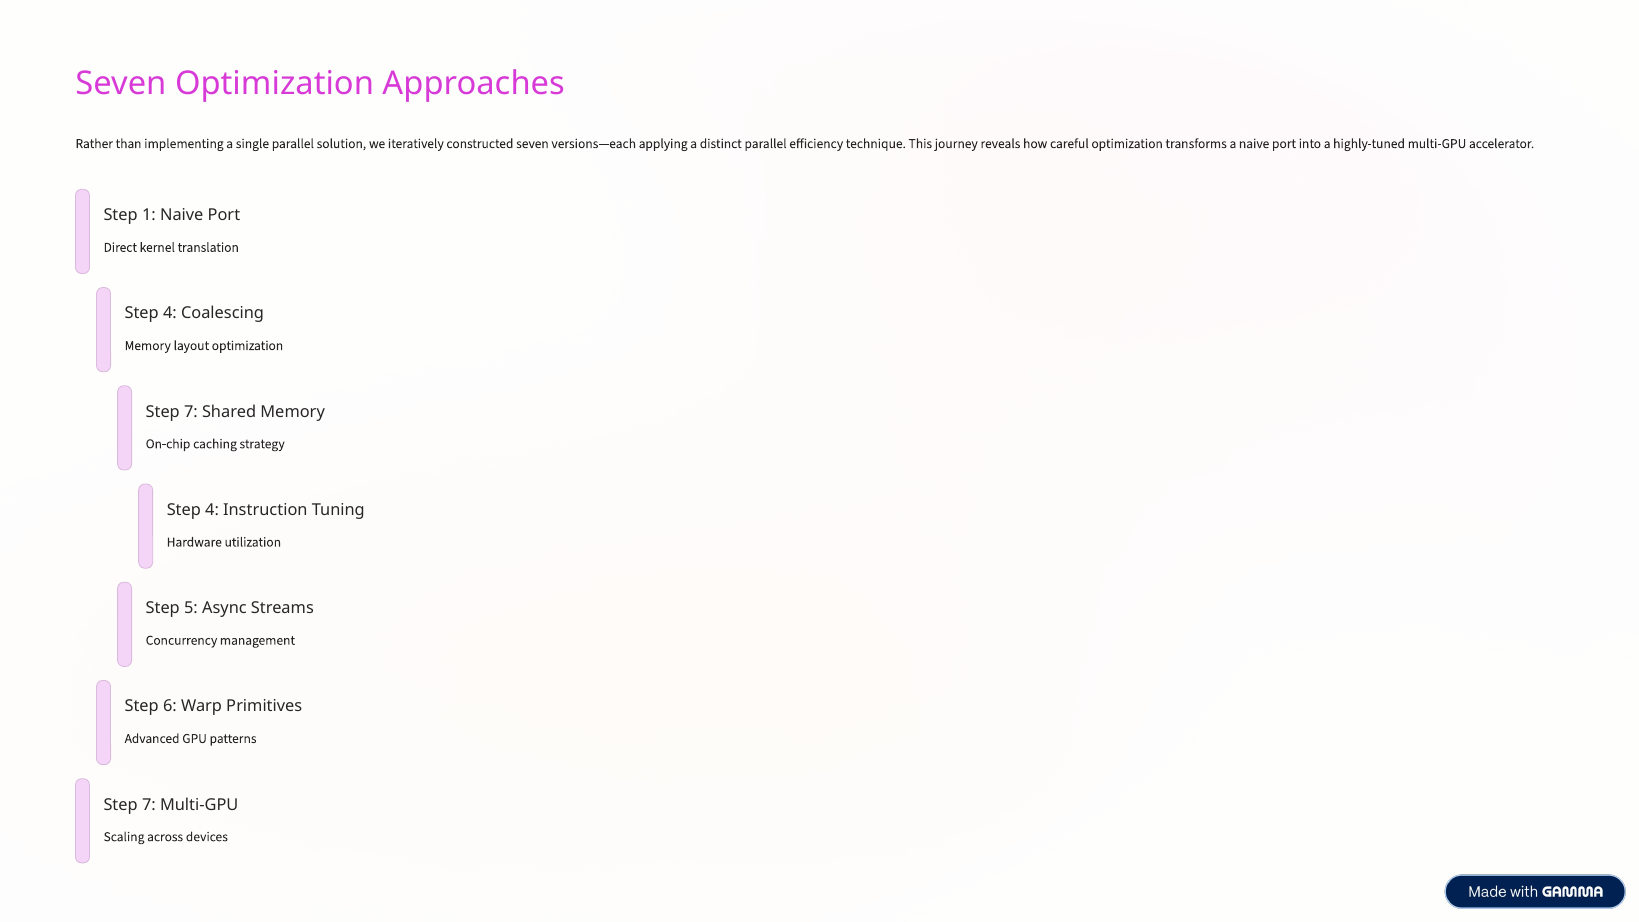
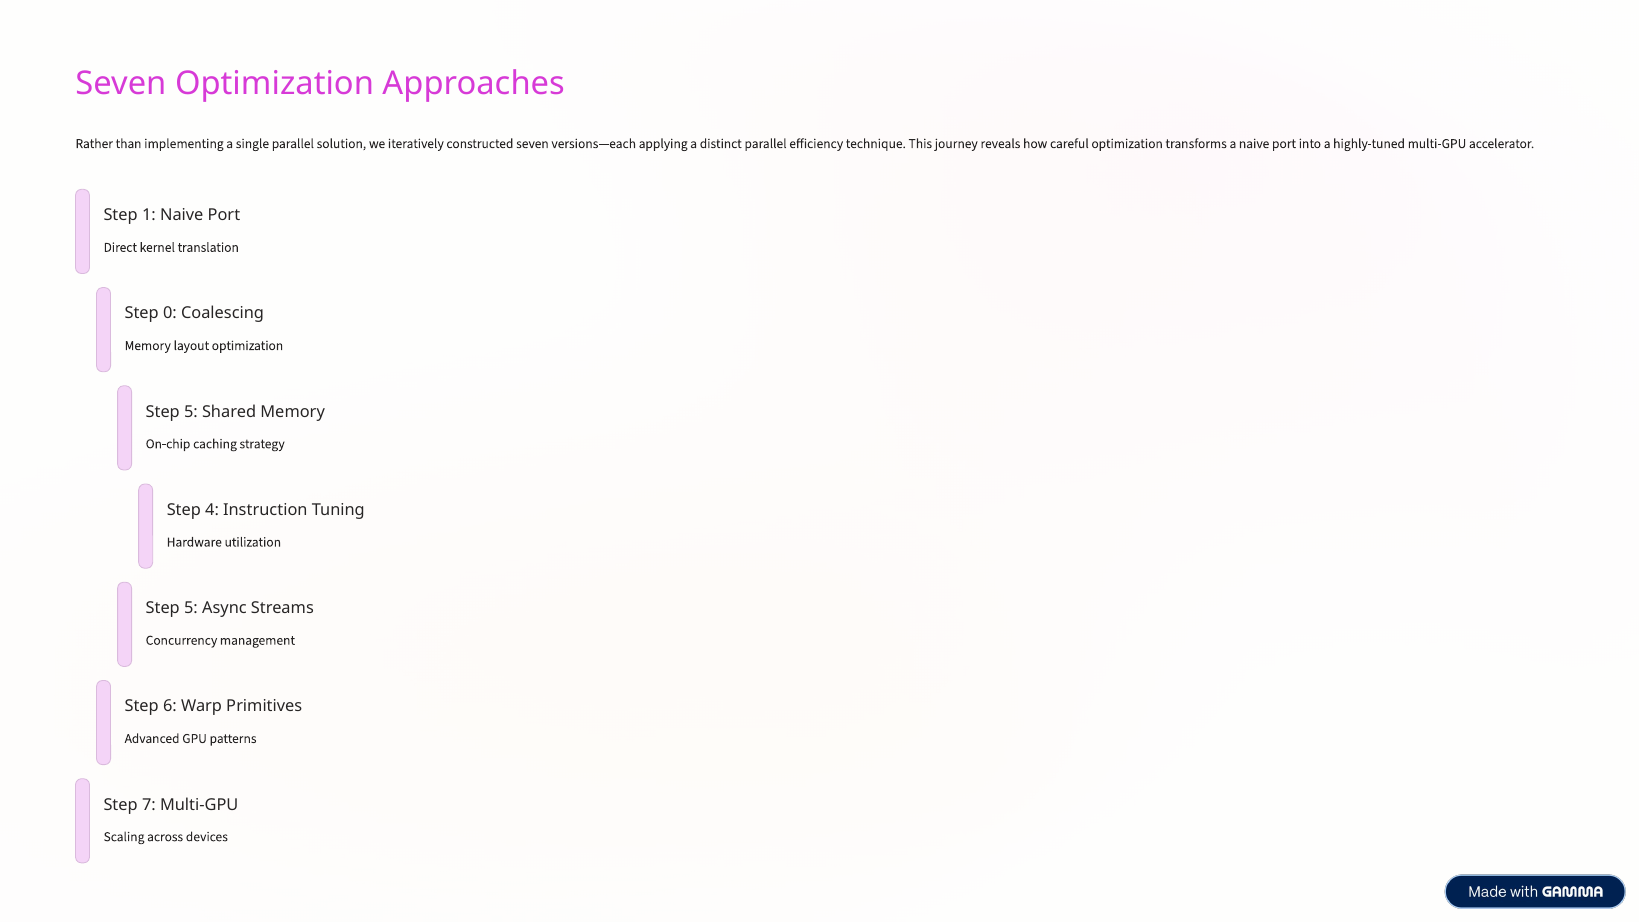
4: 4 -> 0 (170, 314)
7: 7 -> 5 (191, 412)
